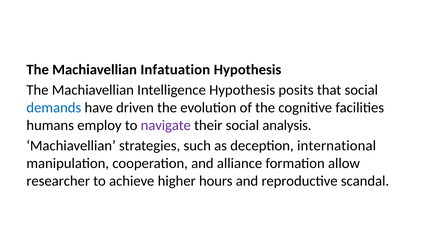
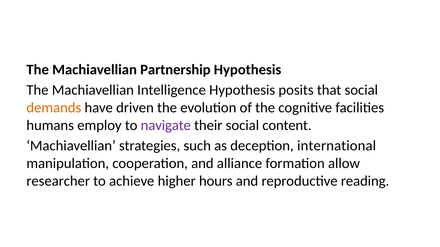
Infatuation: Infatuation -> Partnership (175, 70)
demands colour: blue -> orange (54, 108)
analysis: analysis -> content (287, 126)
scandal: scandal -> reading (365, 181)
